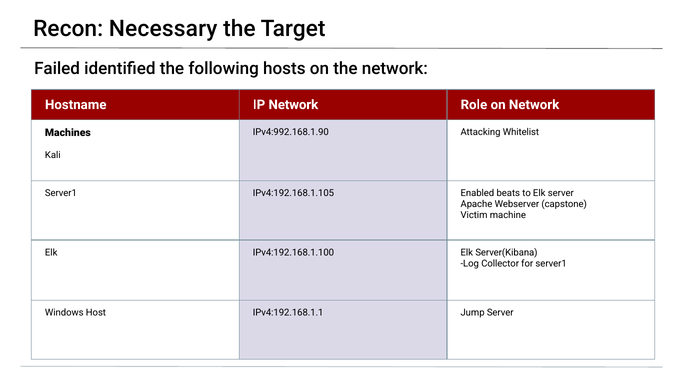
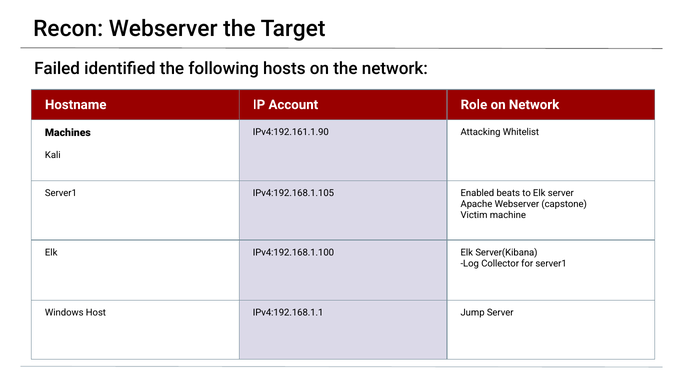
Recon Necessary: Necessary -> Webserver (163, 29)
IP Network: Network -> Account (293, 105)
IPv4:992.168.1.90: IPv4:992.168.1.90 -> IPv4:192.161.1.90 (291, 132)
